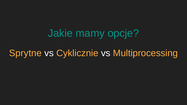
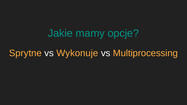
Cyklicznie: Cyklicznie -> Wykonuje (77, 53)
